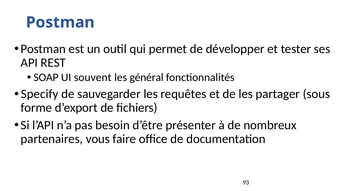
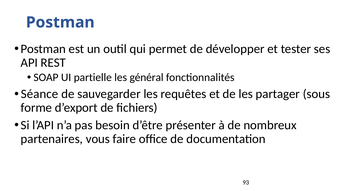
souvent: souvent -> partielle (93, 78)
Specify: Specify -> Séance (40, 94)
